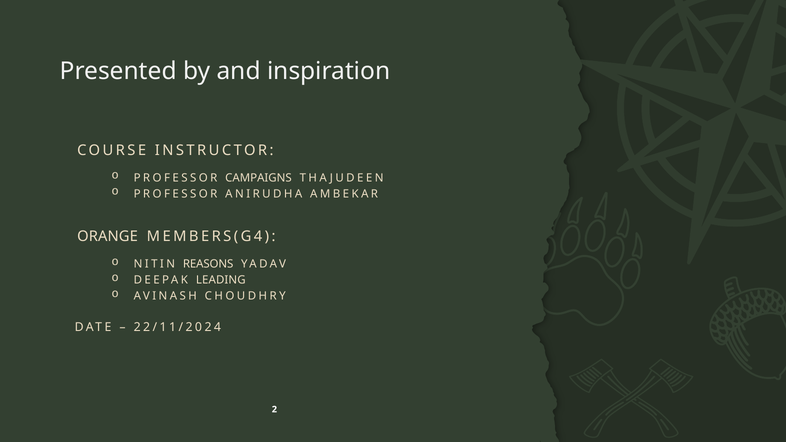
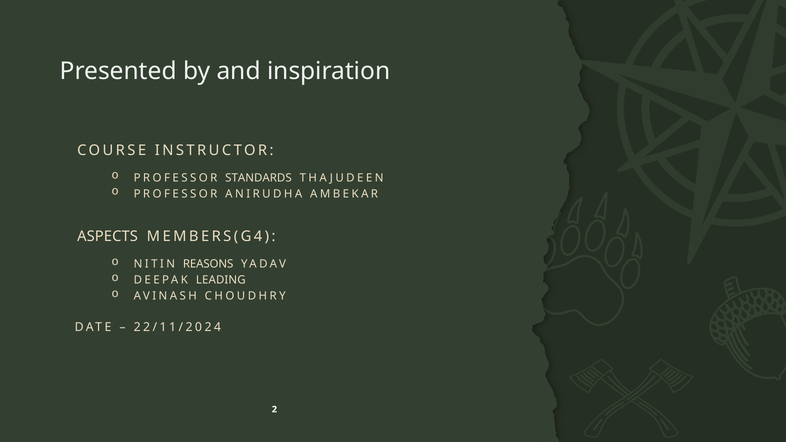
CAMPAIGNS: CAMPAIGNS -> STANDARDS (258, 178)
ORANGE: ORANGE -> ASPECTS (108, 236)
